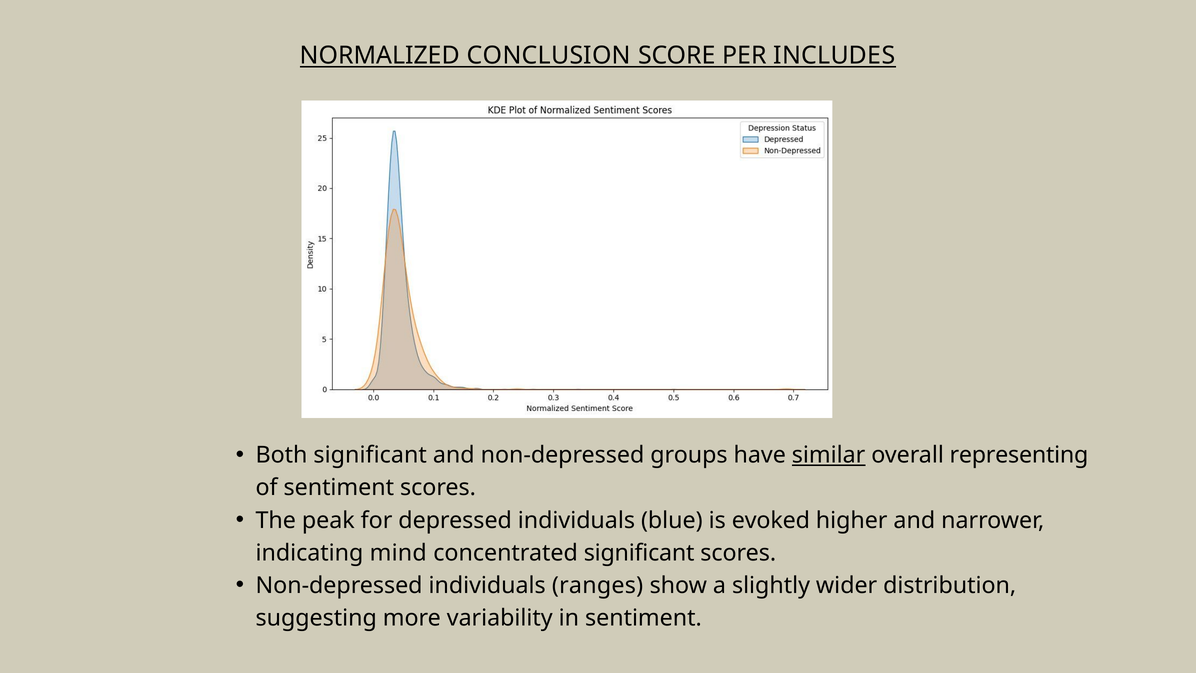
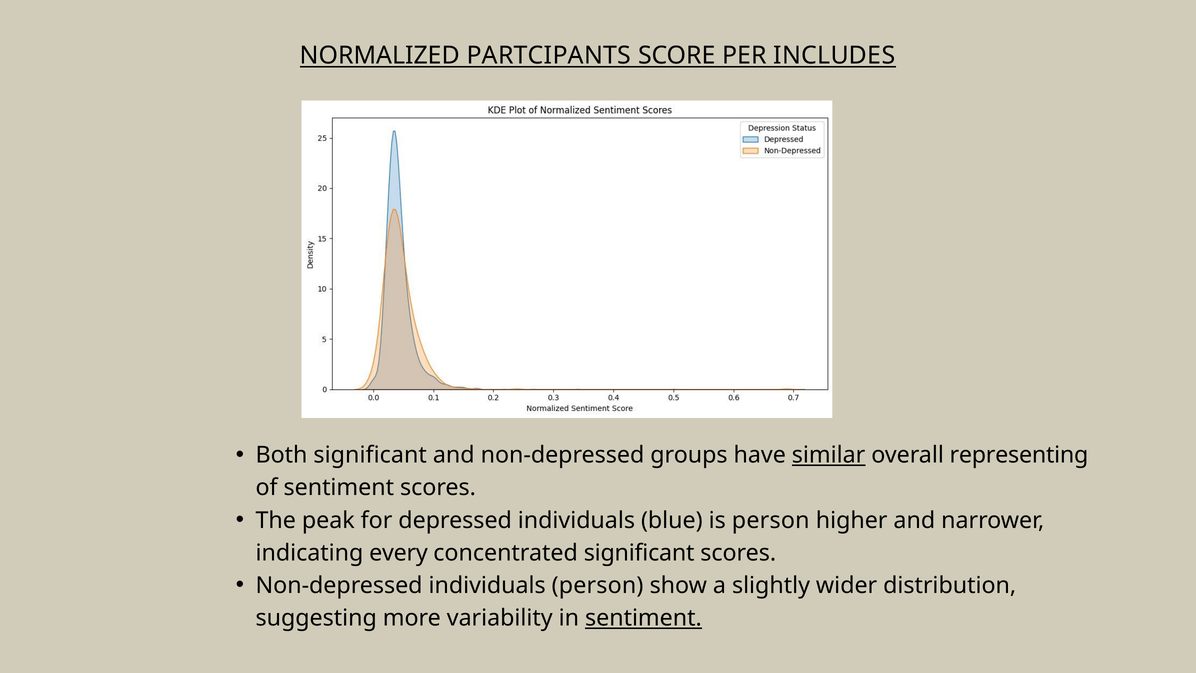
CONCLUSION: CONCLUSION -> PARTCIPANTS (549, 55)
is evoked: evoked -> person (771, 520)
mind: mind -> every (398, 553)
individuals ranges: ranges -> person (598, 585)
sentiment underline: none -> present (643, 618)
